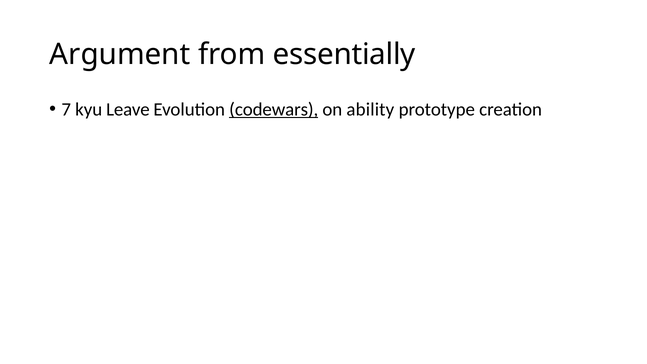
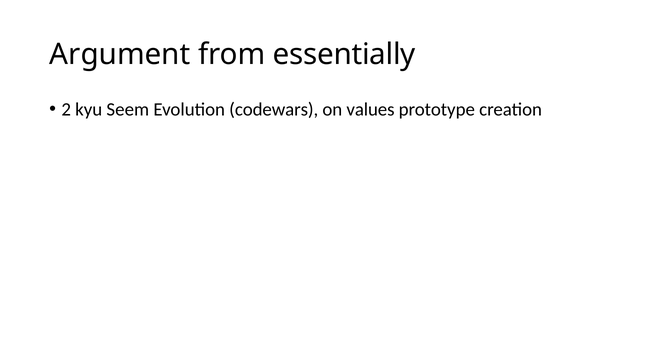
7: 7 -> 2 (66, 109)
Leave: Leave -> Seem (128, 109)
codewars underline: present -> none (274, 109)
ability: ability -> values (370, 109)
